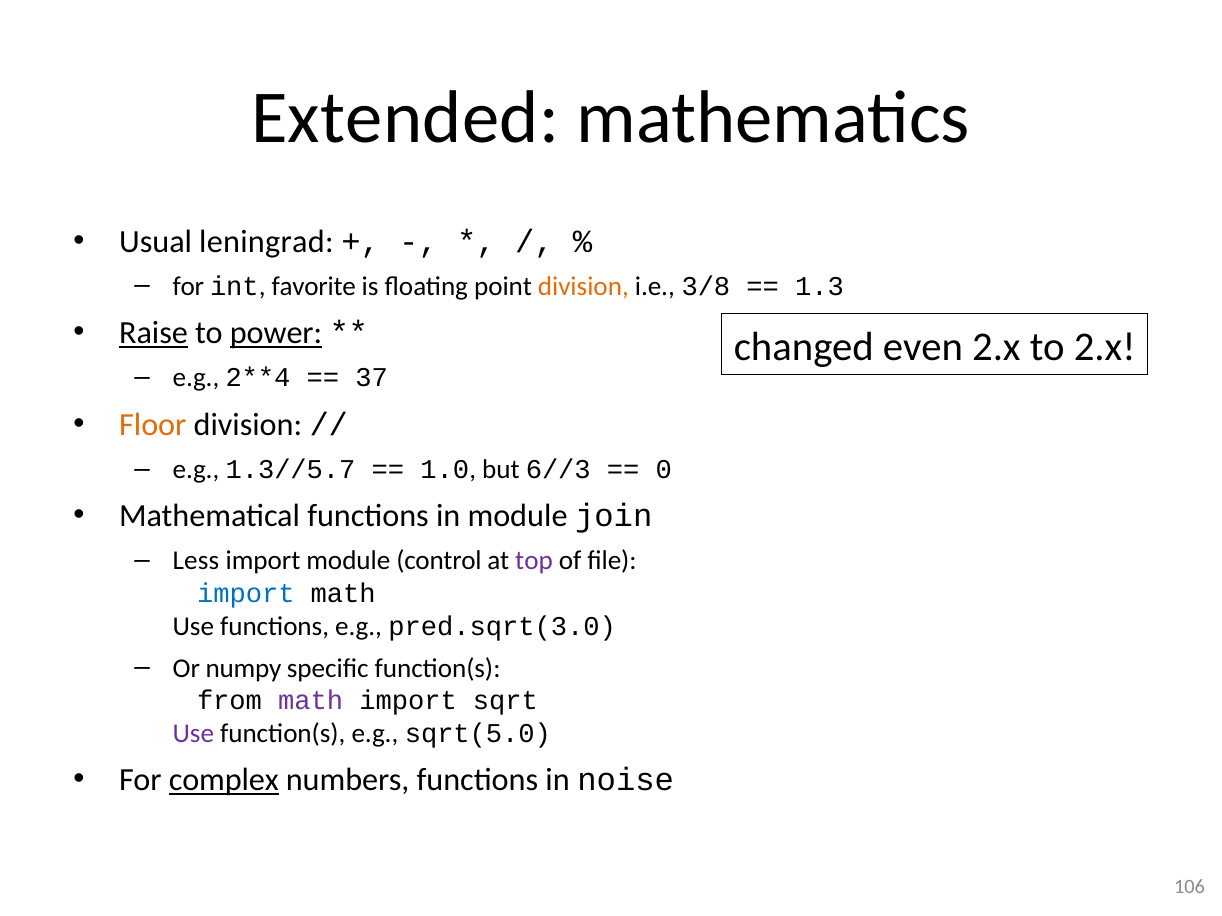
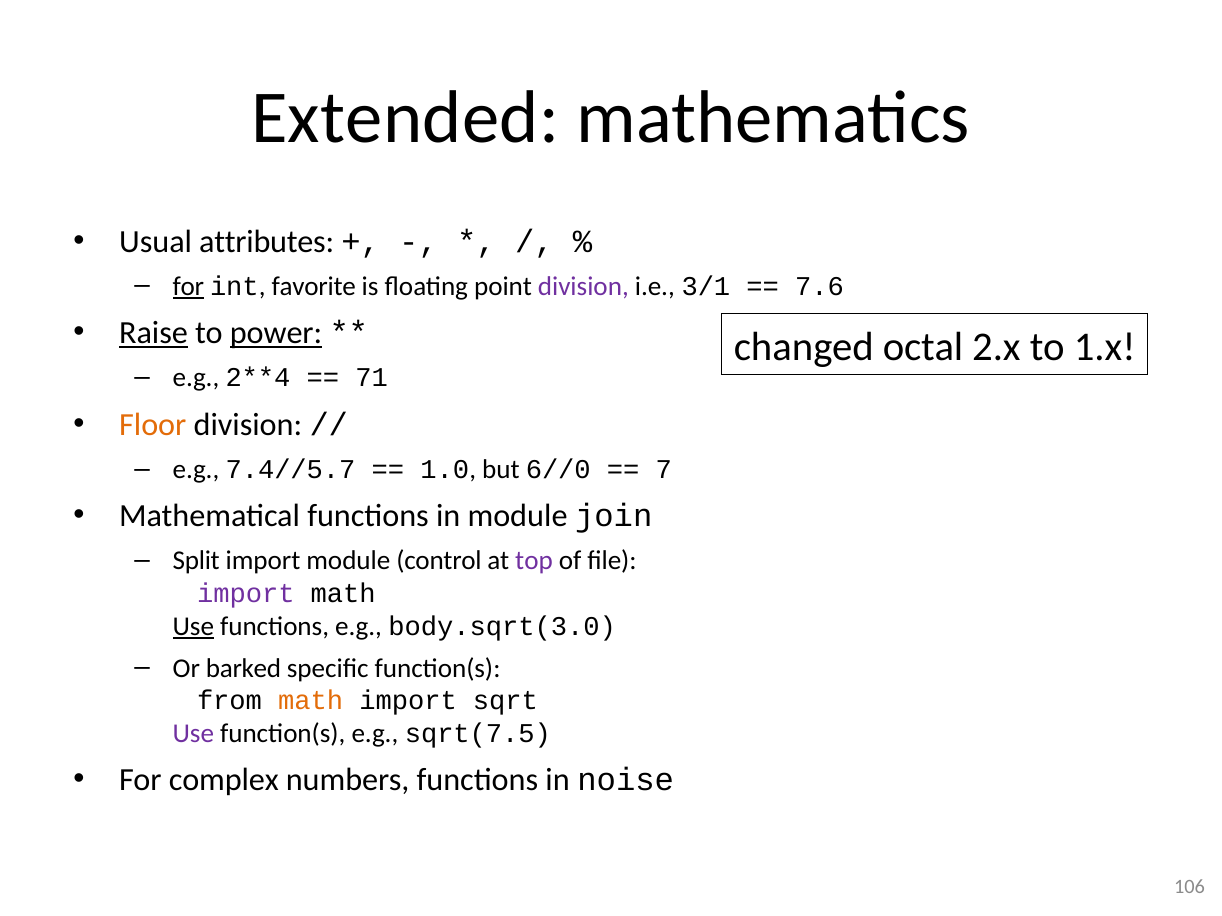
leningrad: leningrad -> attributes (267, 242)
for underline: none -> present (188, 286)
division colour: orange -> purple (583, 286)
3/8: 3/8 -> 3/1 (706, 286)
1.3: 1.3 -> 7.6 (820, 286)
even: even -> octal (923, 347)
to 2.x: 2.x -> 1.x (1105, 347)
37: 37 -> 71 (372, 378)
1.3//5.7: 1.3//5.7 -> 7.4//5.7 (291, 470)
6//3: 6//3 -> 6//0 (558, 470)
0: 0 -> 7 (664, 470)
Less: Less -> Split (196, 561)
import colour: blue -> purple (246, 594)
Use underline: none -> present (193, 626)
pred.sqrt(3.0: pred.sqrt(3.0 -> body.sqrt(3.0 (502, 626)
numpy: numpy -> barked (244, 669)
math colour: purple -> orange (311, 701)
sqrt(5.0: sqrt(5.0 -> sqrt(7.5 (478, 734)
complex underline: present -> none (224, 781)
